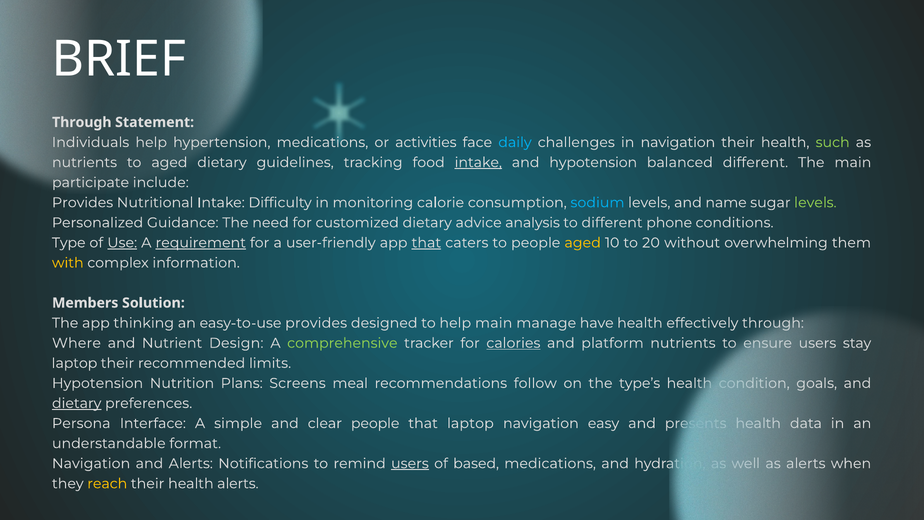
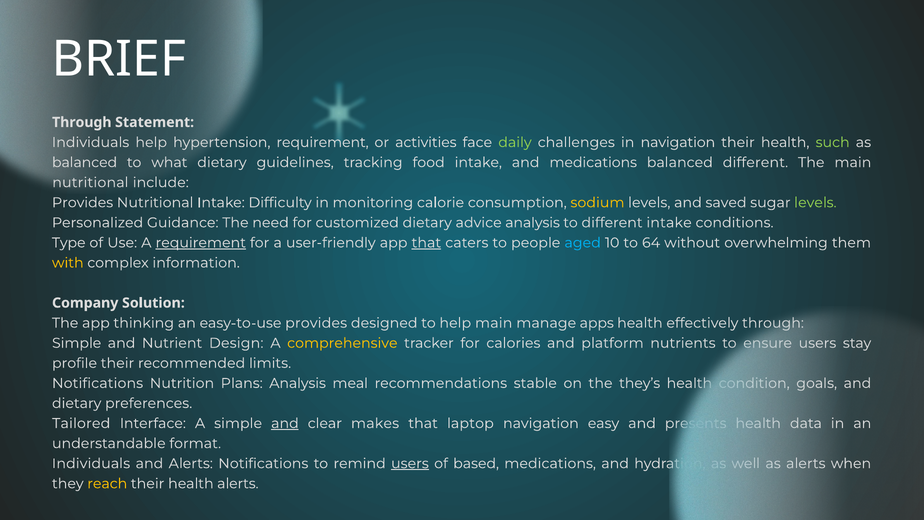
hypertension medications: medications -> requirement (322, 142)
daily colour: light blue -> light green (515, 142)
nutrients: nutrients -> balanced (85, 162)
to aged: aged -> what (169, 162)
intake underline: present -> none (478, 162)
and hypotension: hypotension -> medications (593, 162)
participate: participate -> nutritional (90, 182)
sodium colour: light blue -> yellow (597, 202)
name: name -> saved (726, 202)
different phone: phone -> intake (669, 223)
Use underline: present -> none (122, 243)
aged colour: yellow -> light blue (583, 243)
20: 20 -> 64 (651, 243)
Members: Members -> Company (85, 303)
have: have -> apps (597, 323)
Where: Where -> Simple (77, 343)
comprehensive colour: light green -> yellow (342, 343)
calories underline: present -> none (513, 343)
laptop: laptop -> profile (75, 363)
Hypotension: Hypotension -> Notifications (98, 383)
Plans Screens: Screens -> Analysis (298, 383)
follow: follow -> stable (535, 383)
type’s: type’s -> they’s (640, 383)
dietary underline: present -> none (77, 403)
Persona: Persona -> Tailored (81, 423)
and underline: none -> present (285, 423)
clear people: people -> makes (375, 423)
Navigation: Navigation -> Individuals (91, 463)
